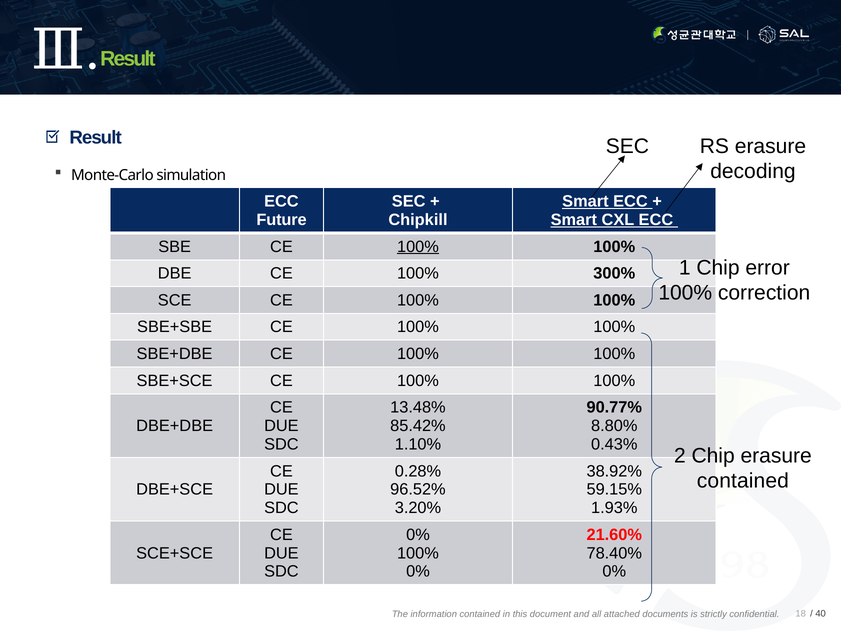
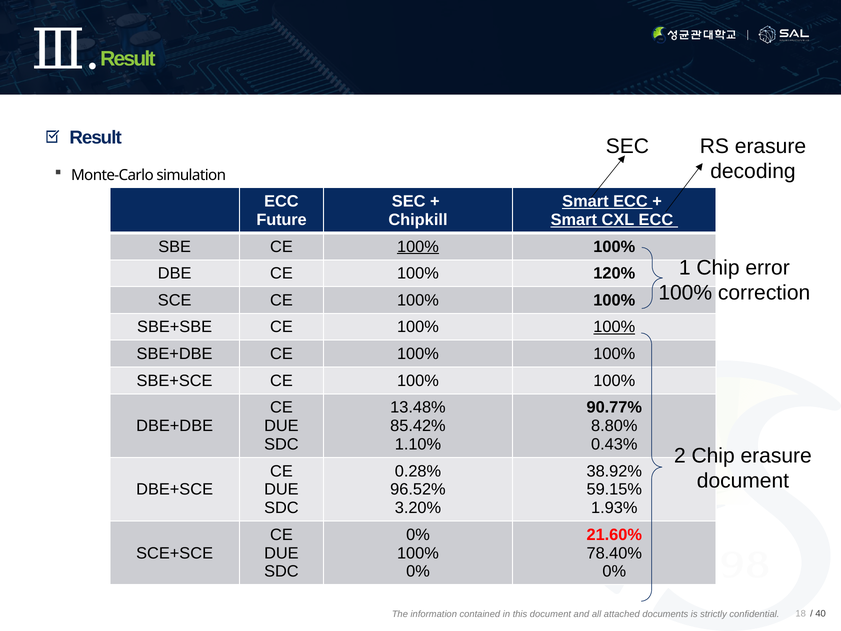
300%: 300% -> 120% (614, 273)
100% underline: none -> present (614, 327)
contained: contained -> document (743, 481)
